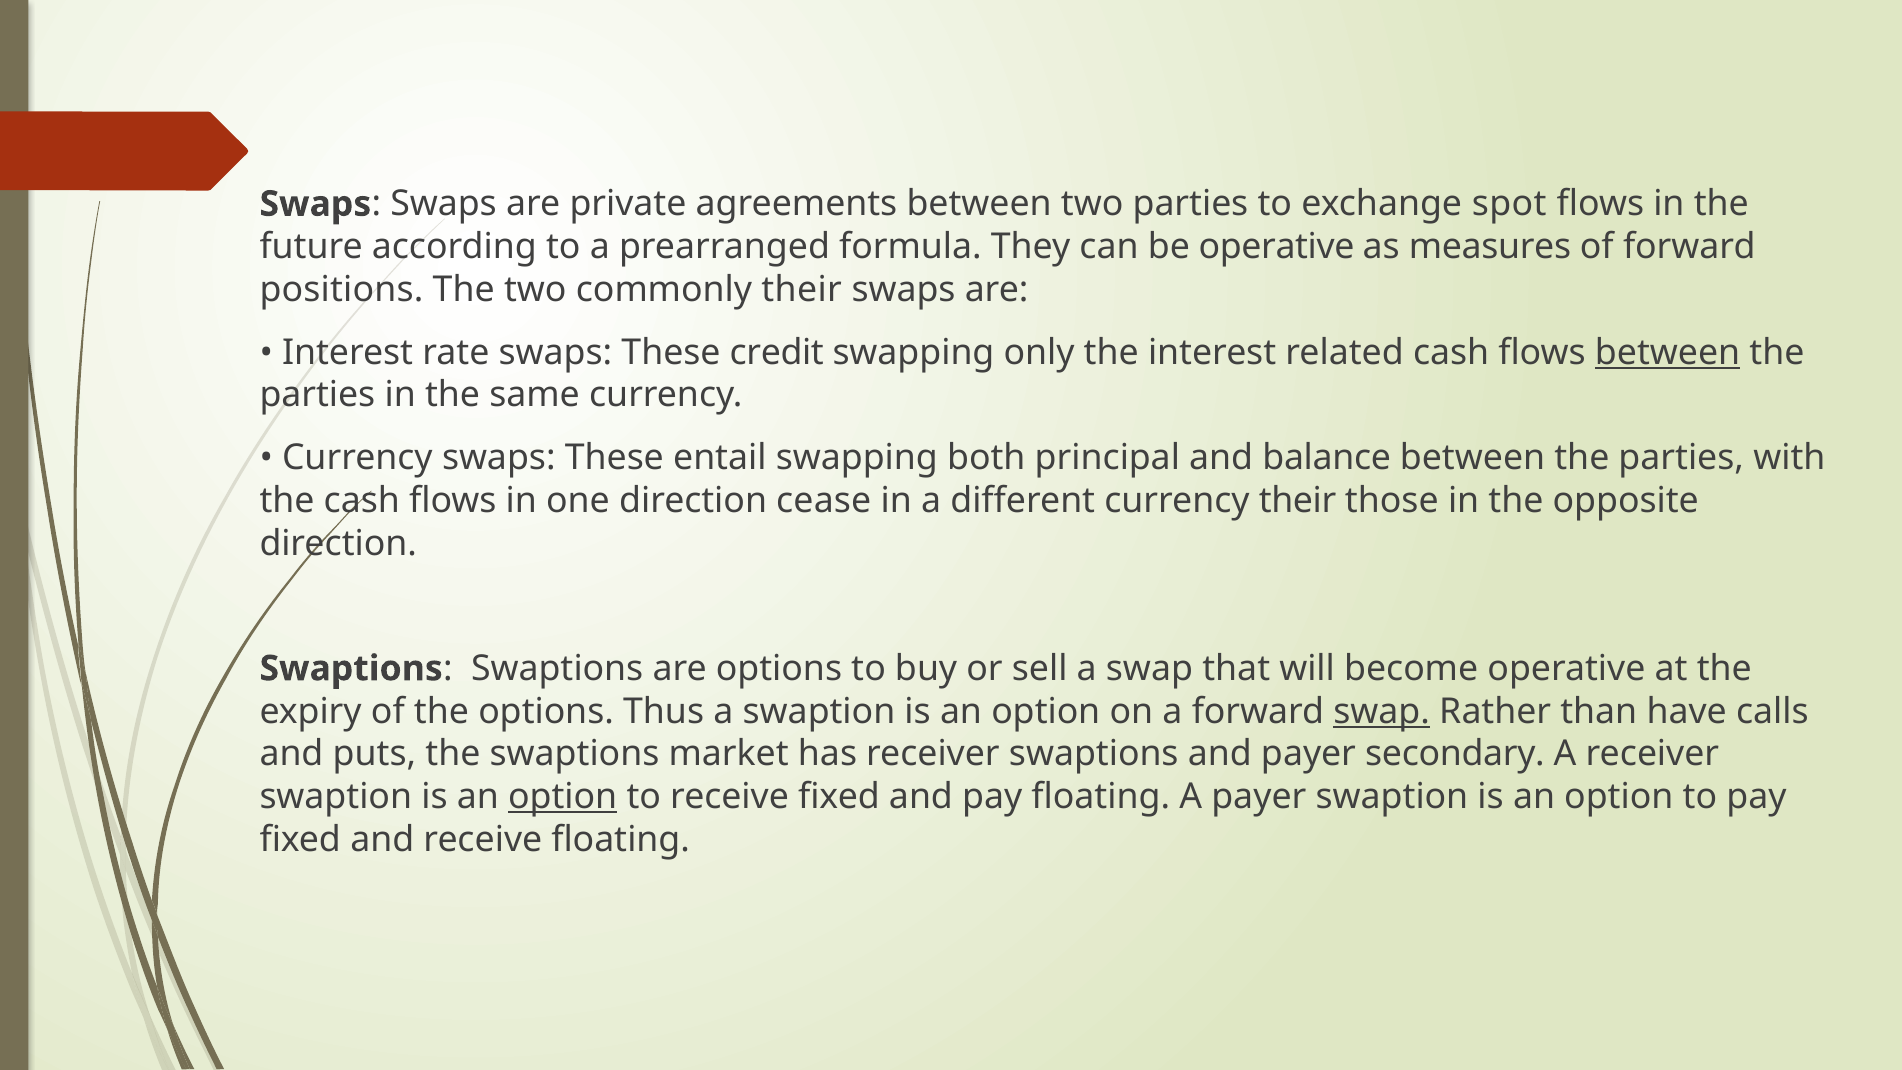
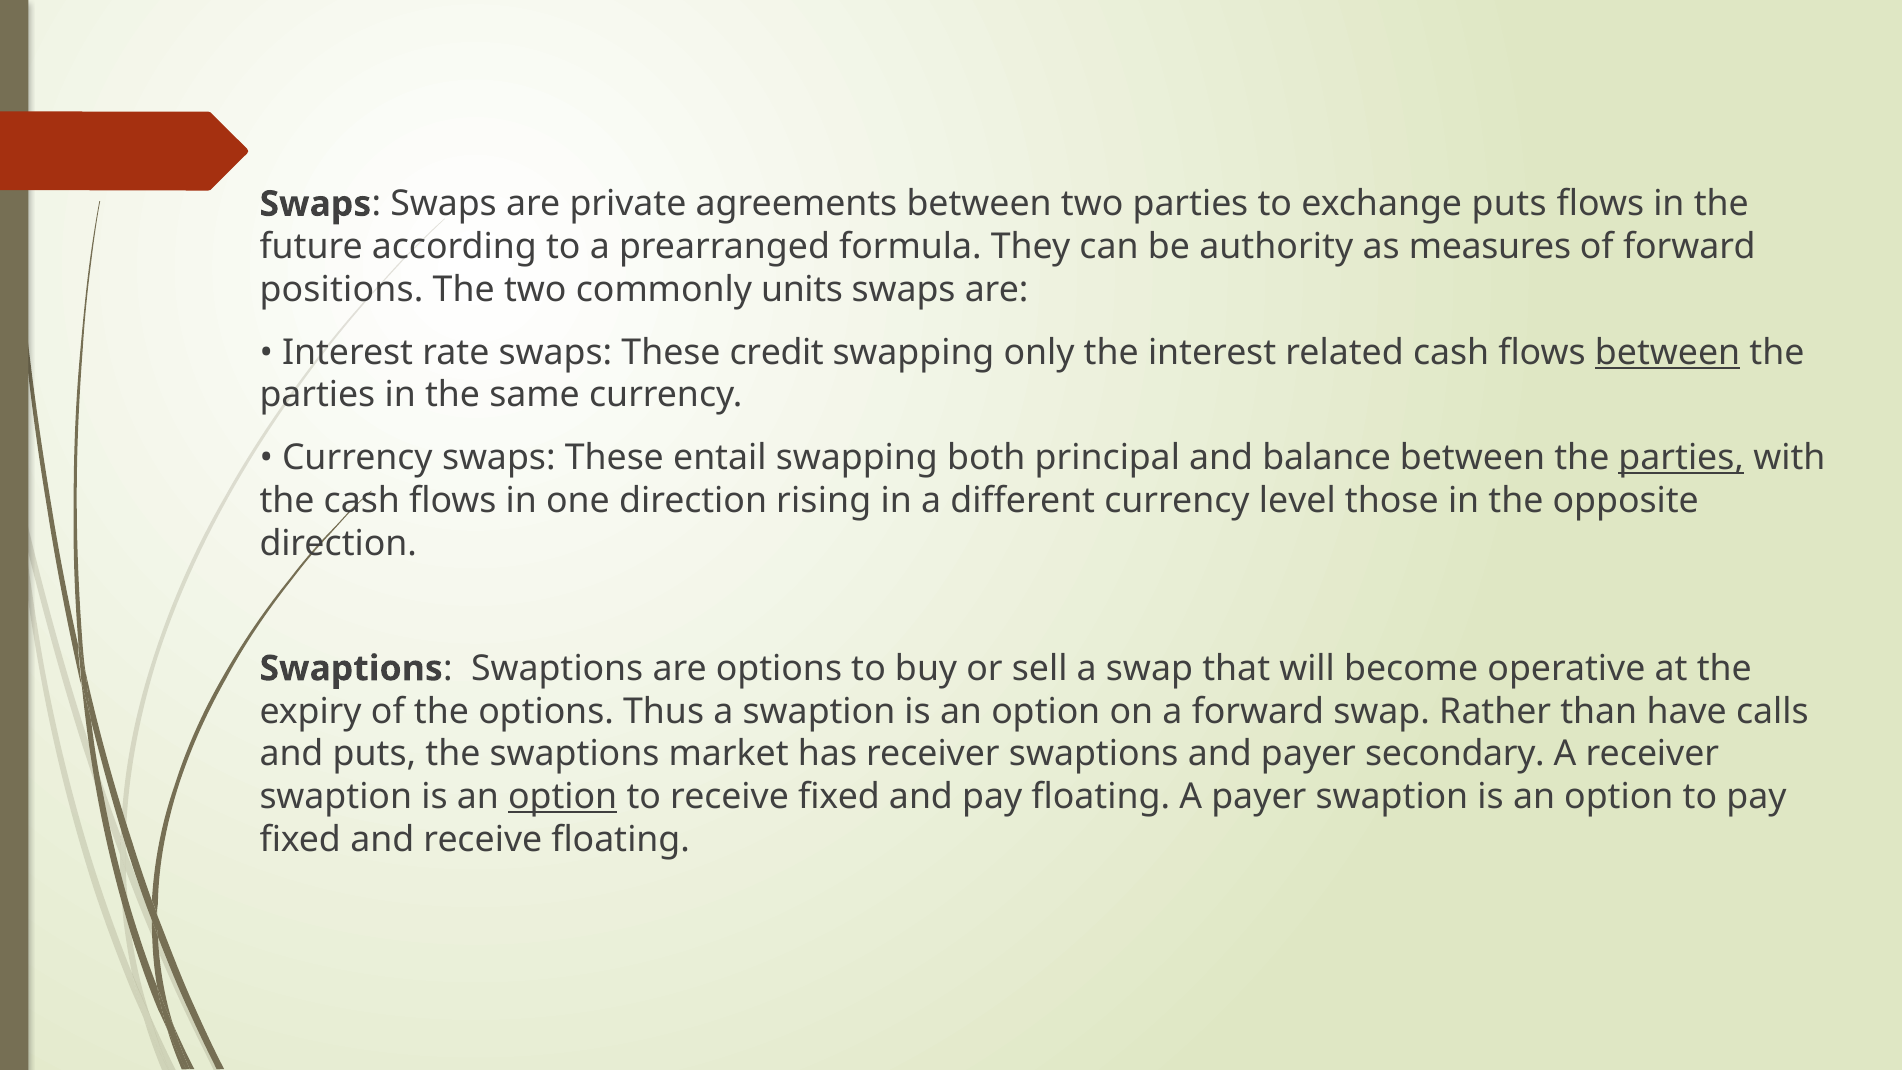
exchange spot: spot -> puts (1509, 204)
be operative: operative -> authority (1276, 247)
commonly their: their -> units (802, 290)
parties underline: none -> present (1681, 458)
cease: cease -> rising (824, 500)
currency their: their -> level (1297, 500)
swap underline: present -> none (1382, 711)
